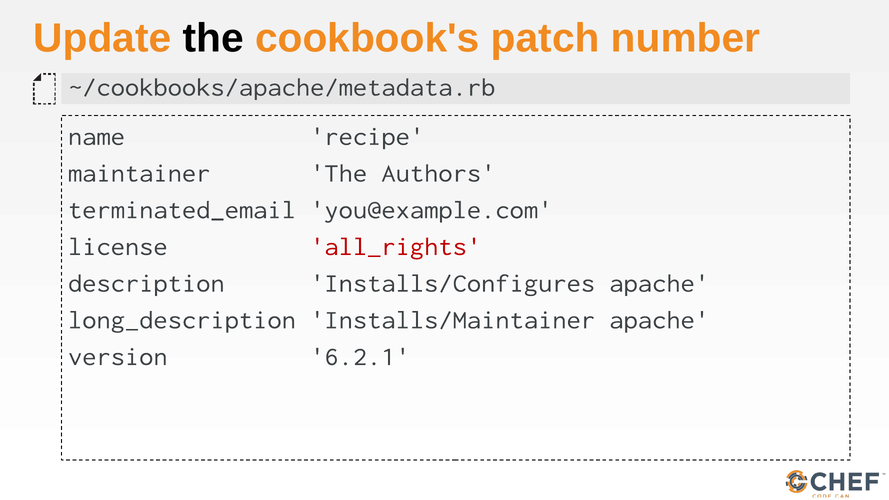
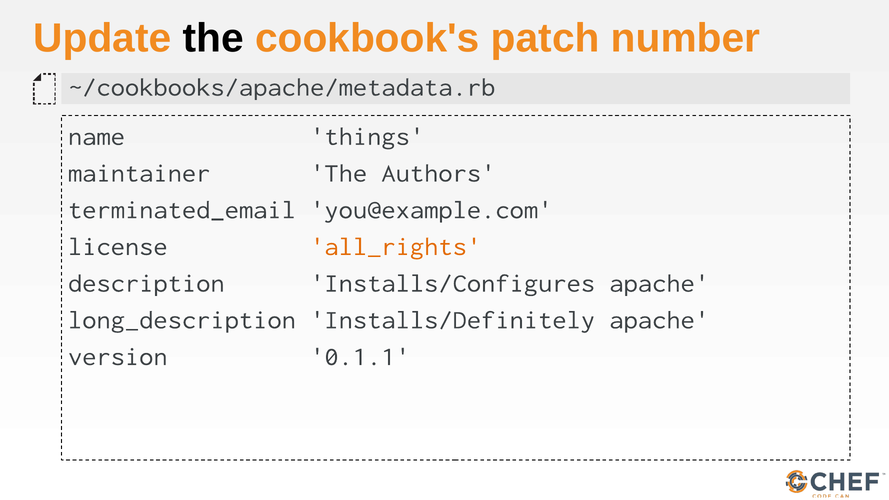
recipe: recipe -> things (367, 136)
all_rights colour: red -> orange (396, 246)
Installs/Maintainer: Installs/Maintainer -> Installs/Definitely (453, 320)
6.2.1: 6.2.1 -> 0.1.1 (360, 356)
